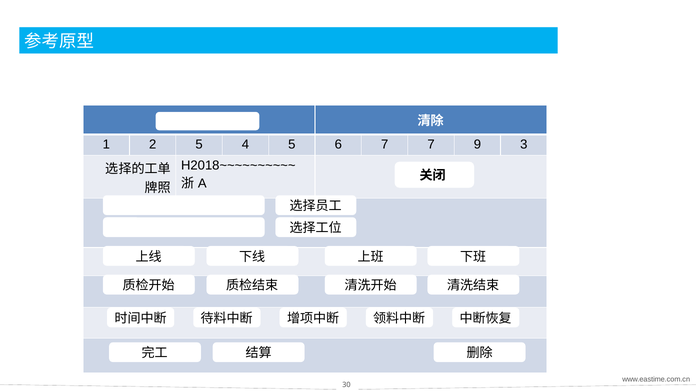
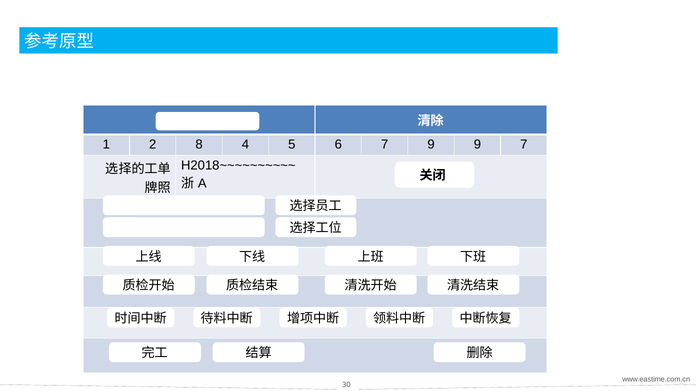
2 5: 5 -> 8 (199, 145)
7 7: 7 -> 9 (431, 145)
9 3: 3 -> 7 (524, 145)
